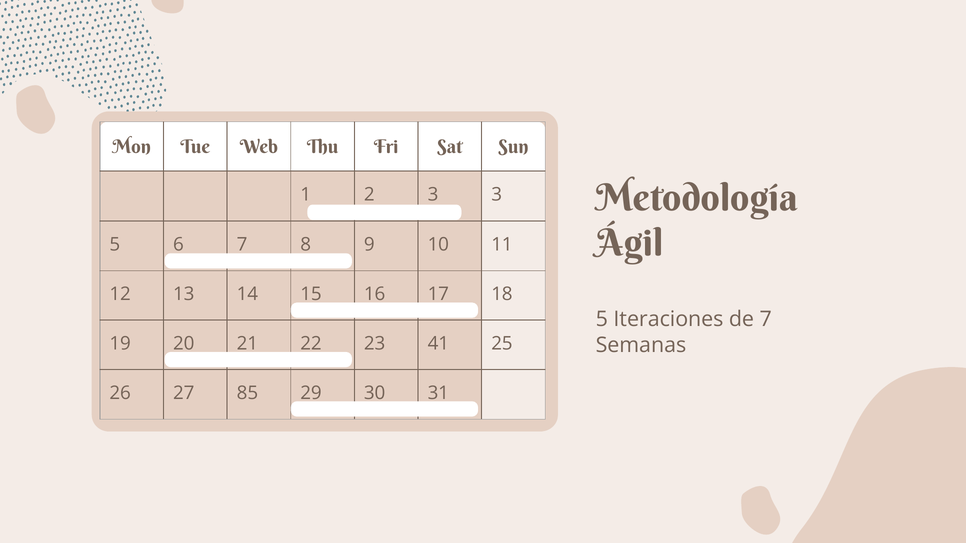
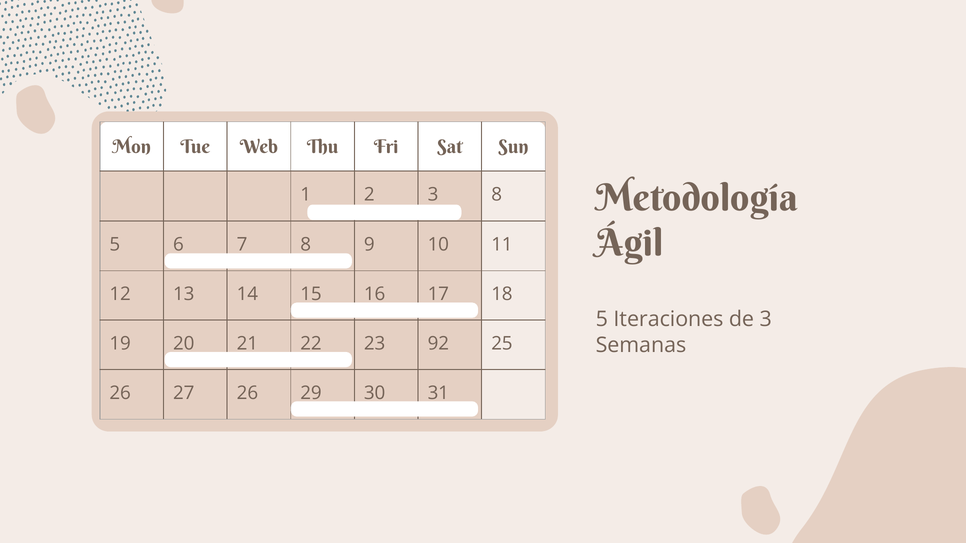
3: 3 -> 8 (497, 195)
de 7: 7 -> 3 (766, 319)
41: 41 -> 92 (438, 344)
27 85: 85 -> 26 (247, 393)
